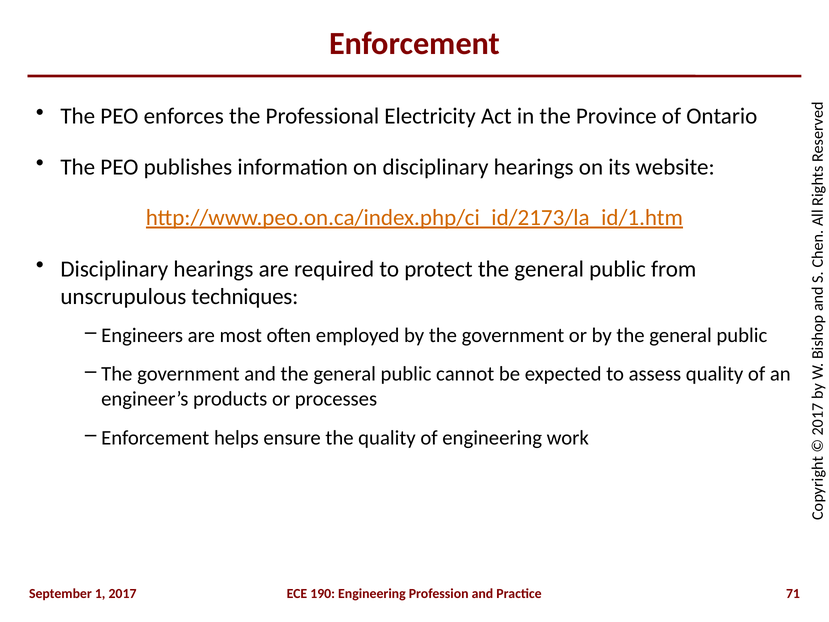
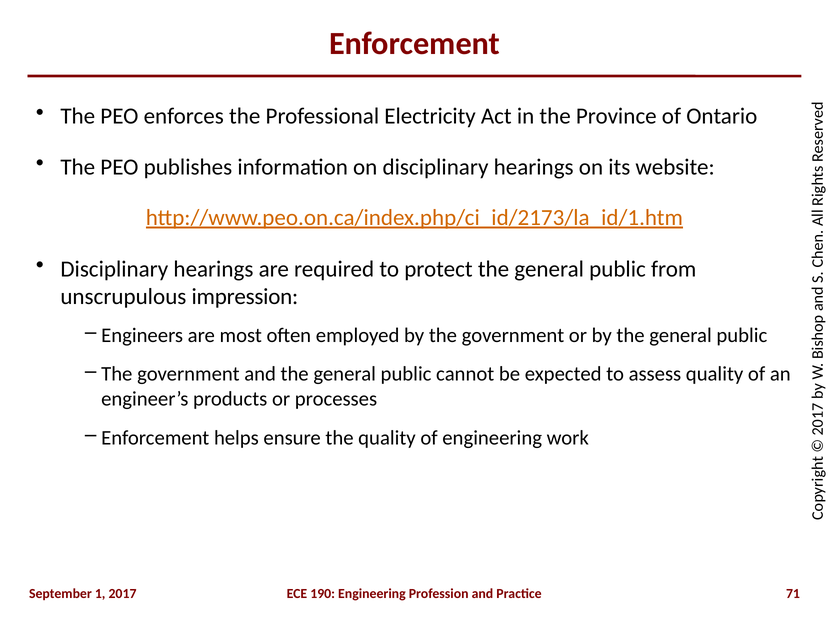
techniques: techniques -> impression (245, 296)
